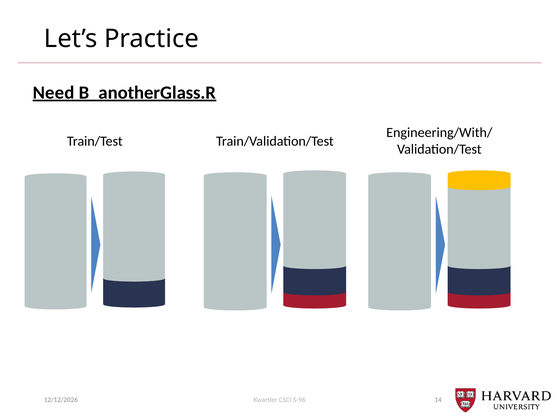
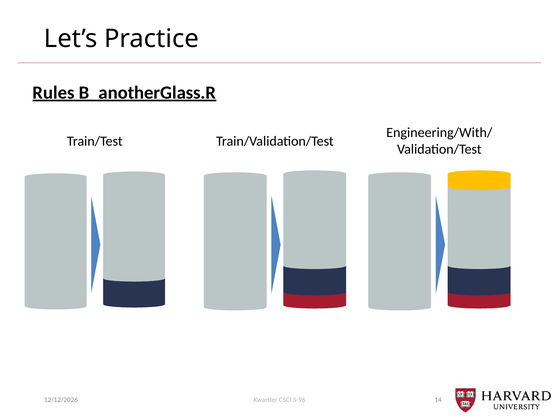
Need: Need -> Rules (54, 93)
